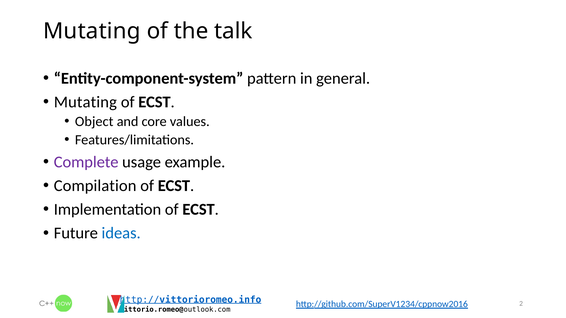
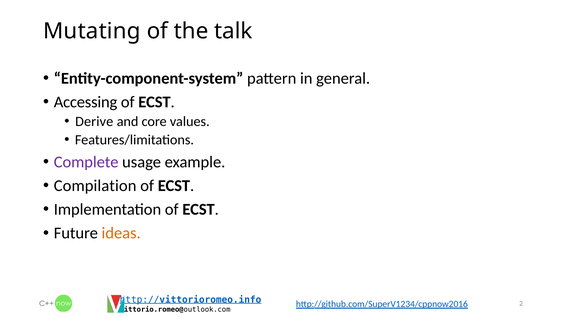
Mutating: Mutating -> Accessing (86, 102)
Object: Object -> Derive (94, 122)
ideas colour: blue -> orange (121, 233)
